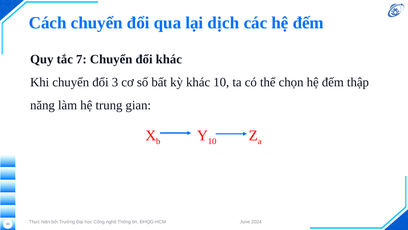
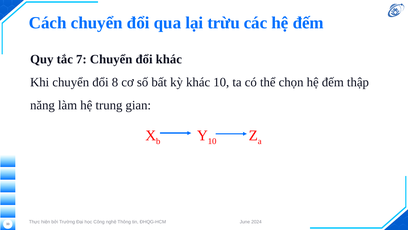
dịch: dịch -> trừu (224, 23)
3: 3 -> 8 (115, 82)
